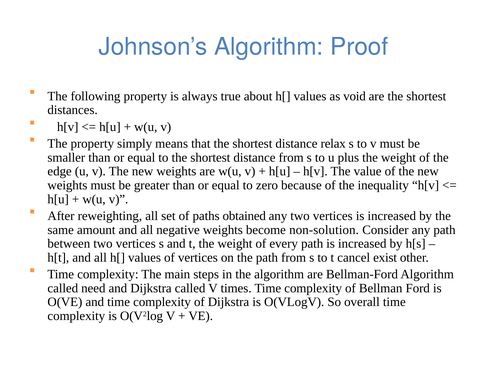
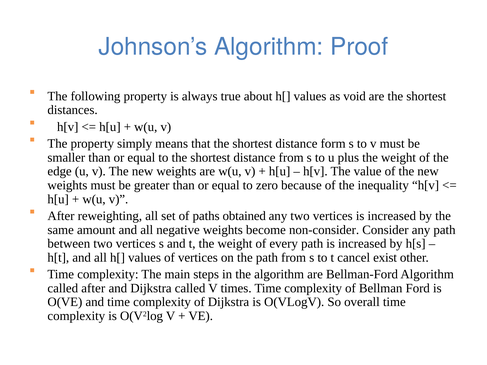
relax: relax -> form (333, 144)
non-solution: non-solution -> non-consider (324, 230)
called need: need -> after (93, 288)
